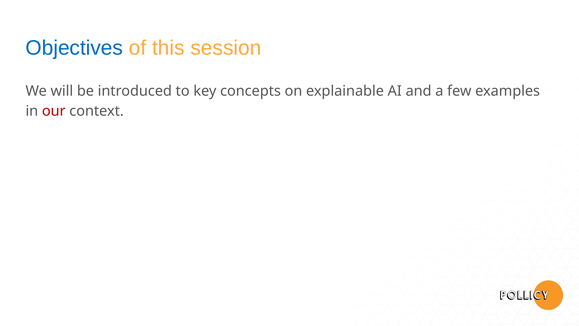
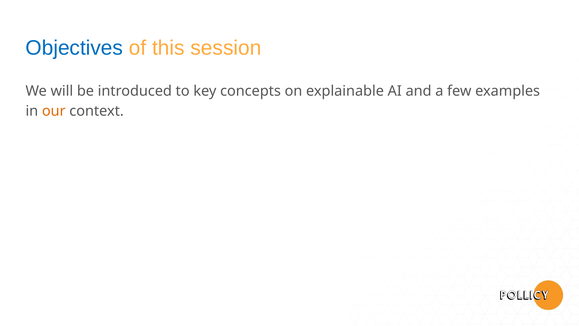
our colour: red -> orange (54, 111)
